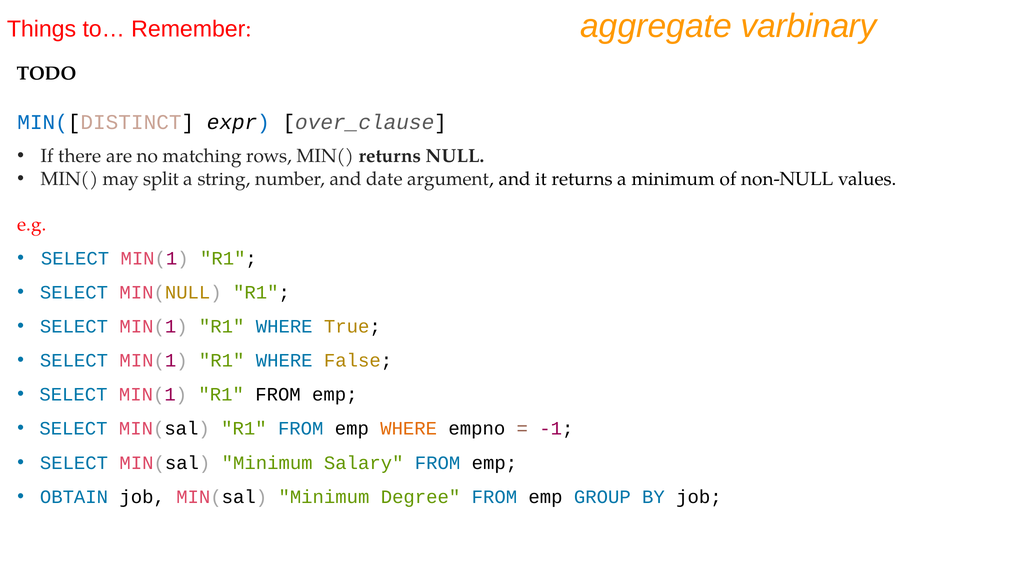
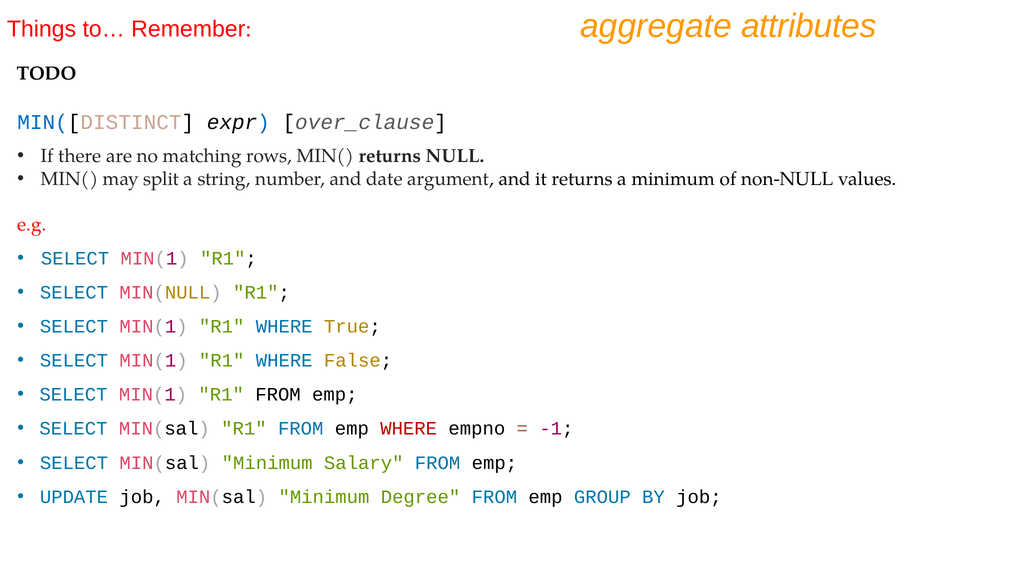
varbinary: varbinary -> attributes (809, 26)
WHERE colour: orange -> red (409, 429)
OBTAIN: OBTAIN -> UPDATE (74, 497)
